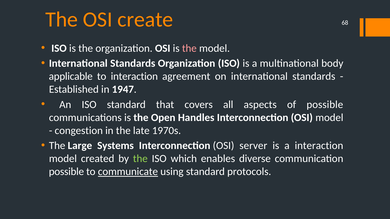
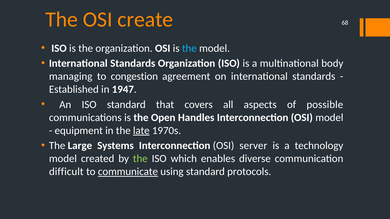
the colour: pink -> light blue (189, 48)
applicable: applicable -> managing (71, 76)
to interaction: interaction -> congestion (134, 76)
congestion: congestion -> equipment (79, 131)
late underline: none -> present (141, 131)
a interaction: interaction -> technology (319, 146)
possible: possible -> difficult (66, 172)
